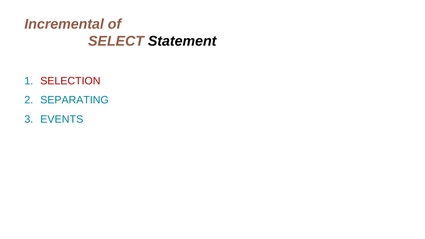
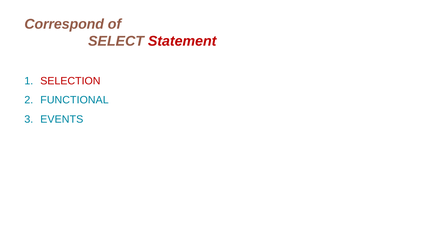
Incremental: Incremental -> Correspond (64, 24)
Statement colour: black -> red (182, 41)
SEPARATING: SEPARATING -> FUNCTIONAL (74, 100)
